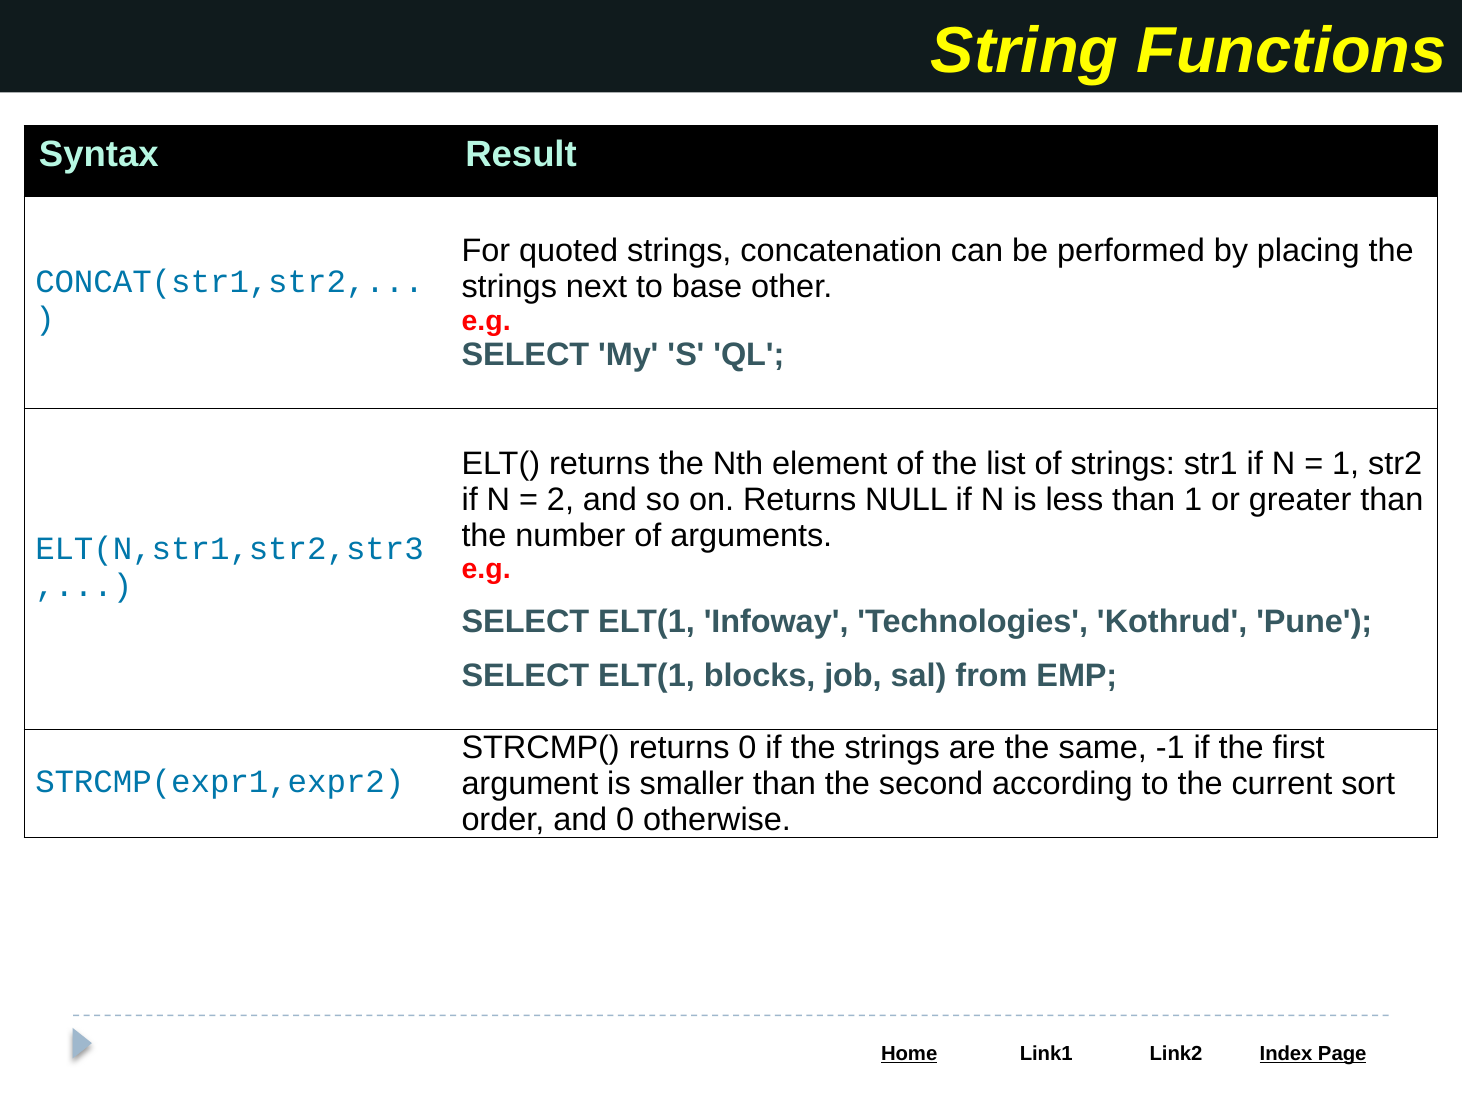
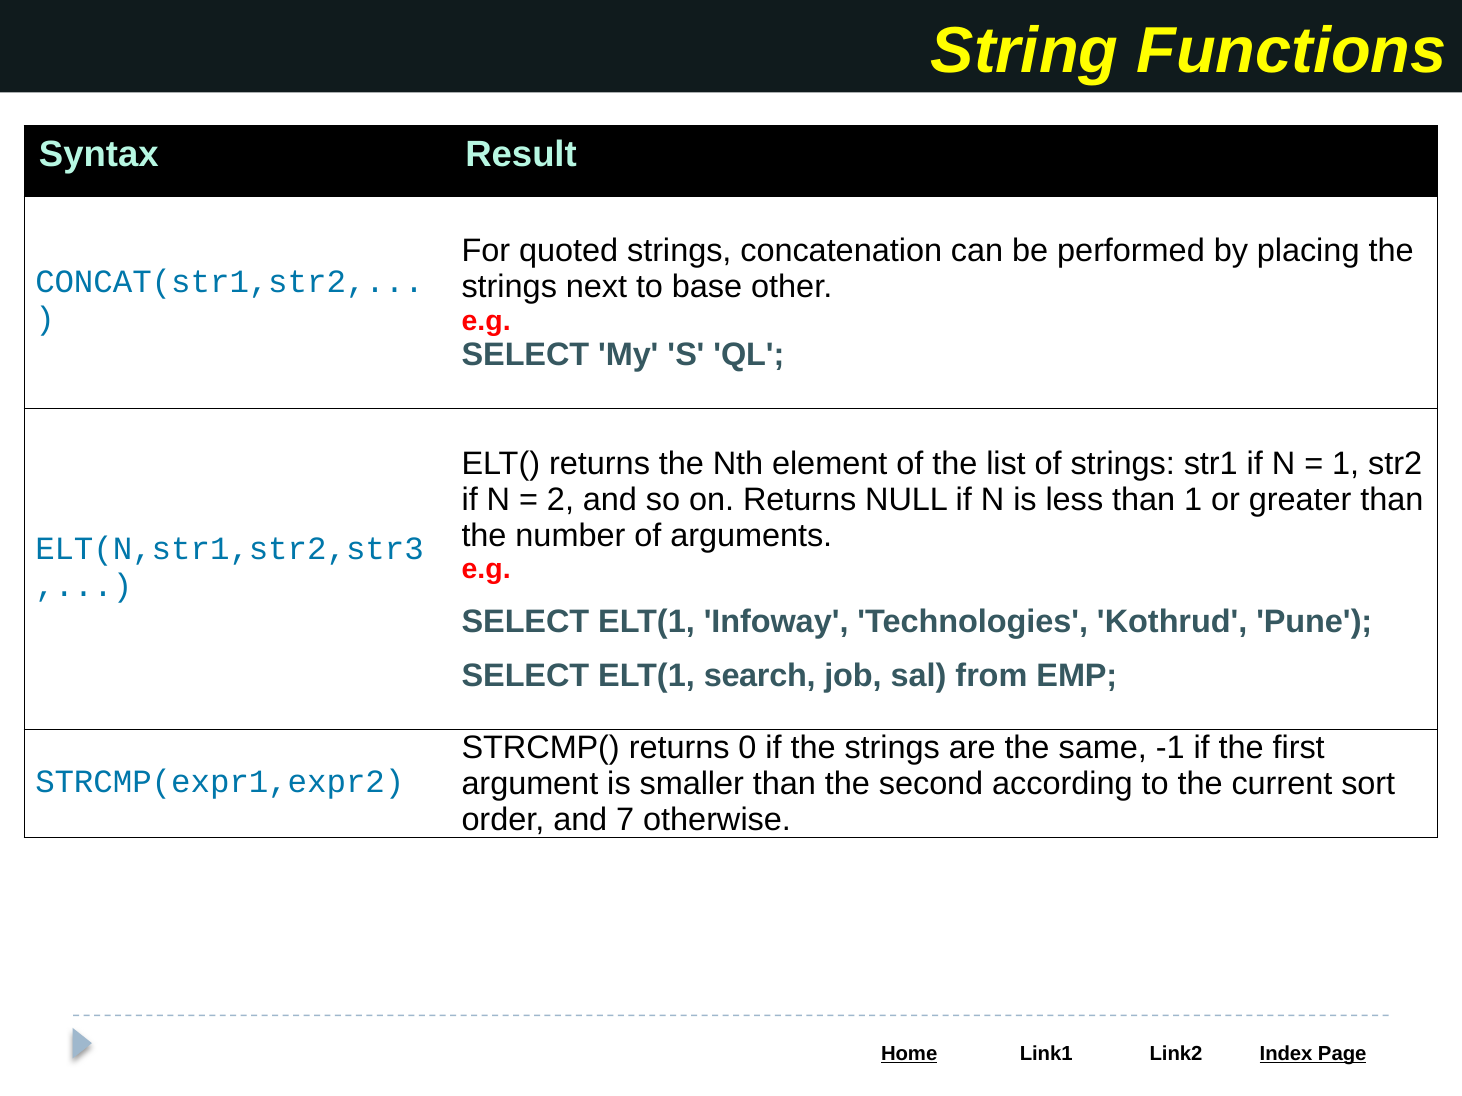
blocks: blocks -> search (760, 676)
and 0: 0 -> 7 (625, 820)
